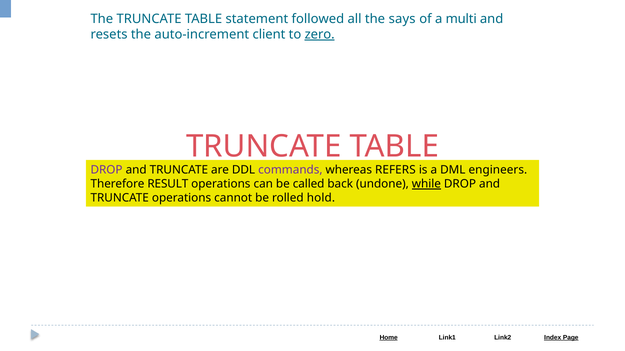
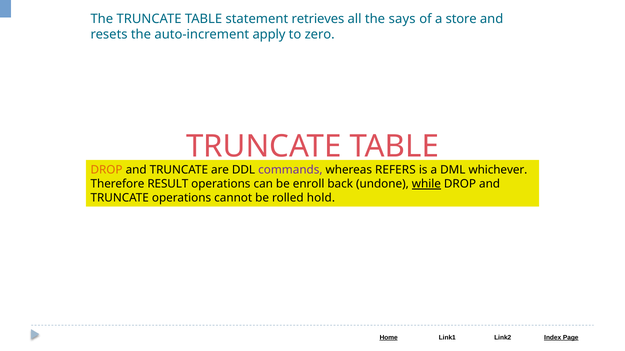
followed: followed -> retrieves (318, 19)
multi: multi -> store (461, 19)
client: client -> apply (269, 34)
zero underline: present -> none (320, 34)
DROP colour: purple -> orange (107, 170)
engineers: engineers -> whichever (498, 170)
called: called -> enroll (309, 184)
